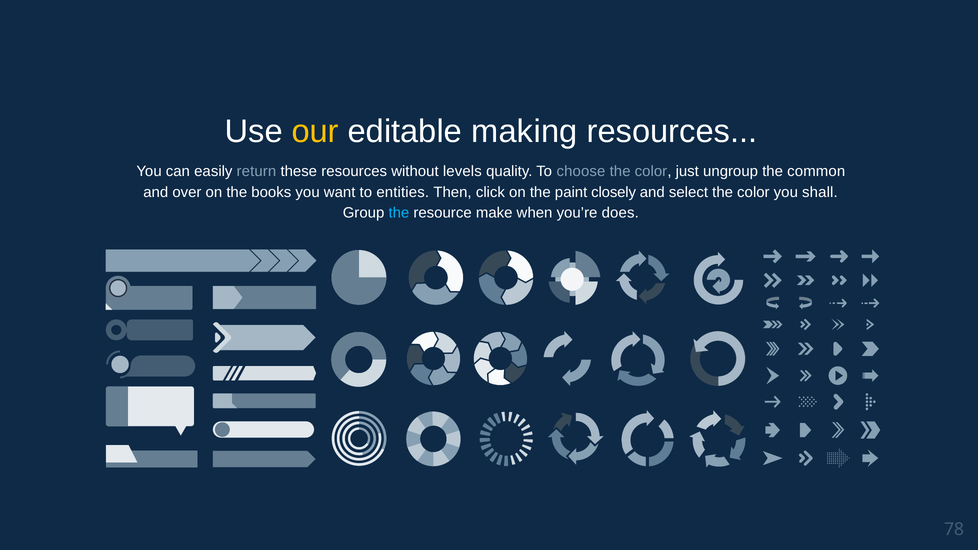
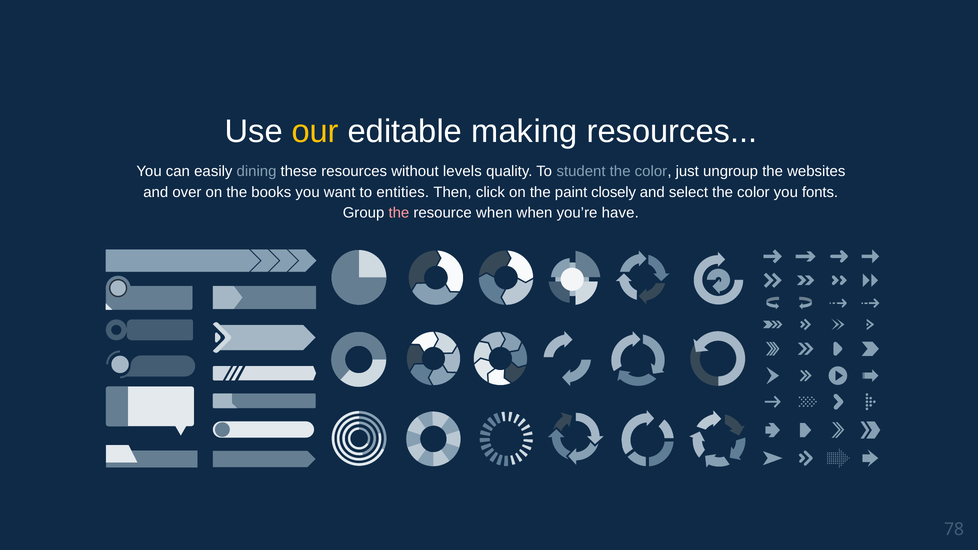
return: return -> dining (257, 172)
choose: choose -> student (581, 172)
common: common -> websites (816, 172)
shall: shall -> fonts (820, 192)
the colour: light blue -> pink (399, 213)
resource make: make -> when (494, 213)
does: does -> have (620, 213)
